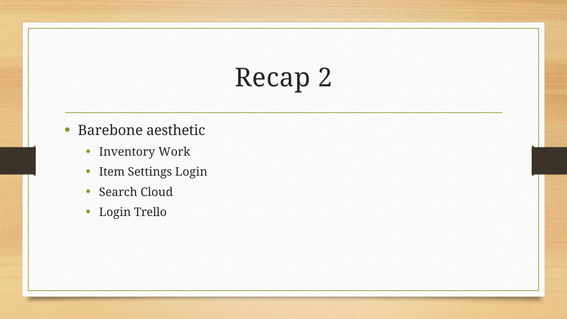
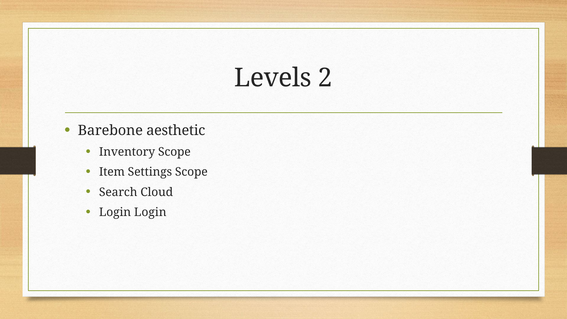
Recap: Recap -> Levels (273, 78)
Inventory Work: Work -> Scope (174, 152)
Settings Login: Login -> Scope (191, 172)
Login Trello: Trello -> Login (150, 212)
